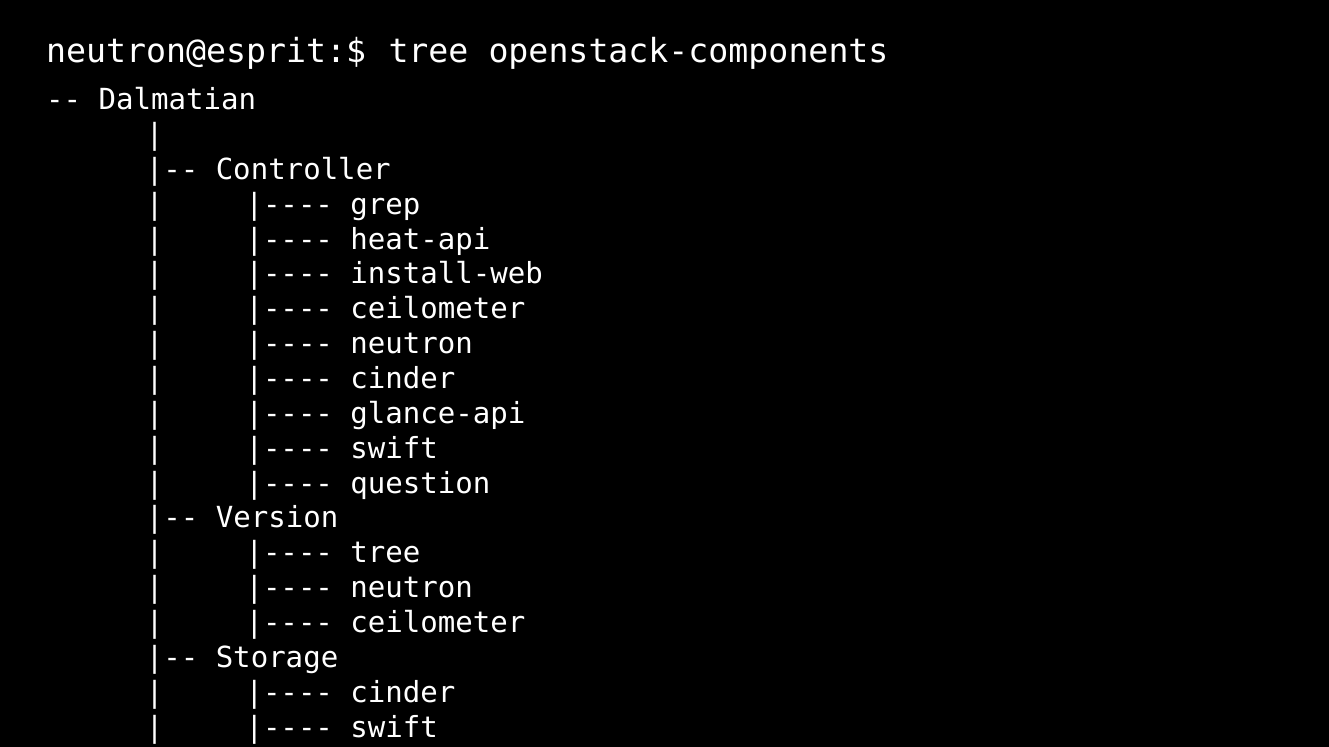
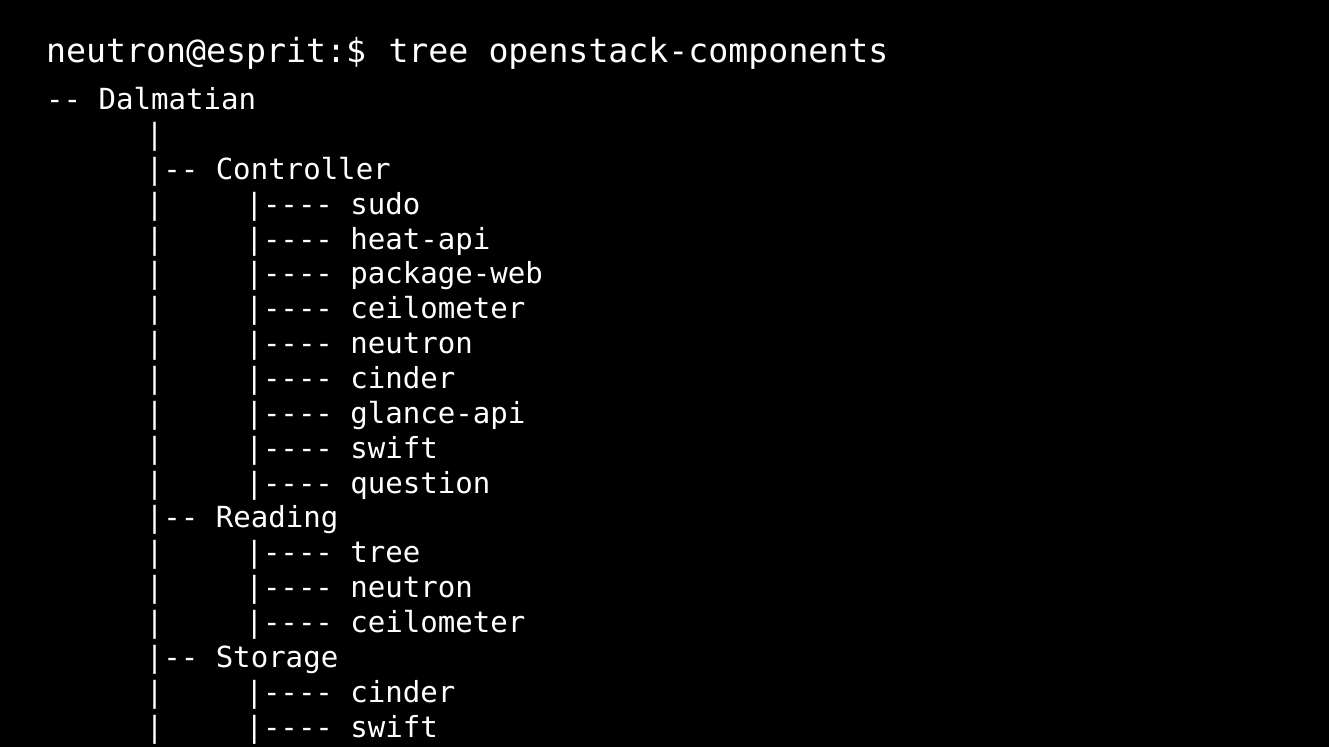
grep: grep -> sudo (385, 205)
install-web: install-web -> package-web (447, 275)
Version: Version -> Reading (277, 519)
